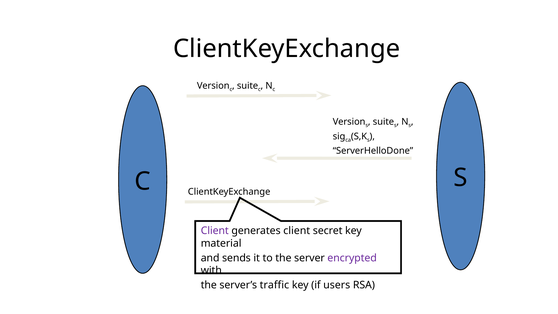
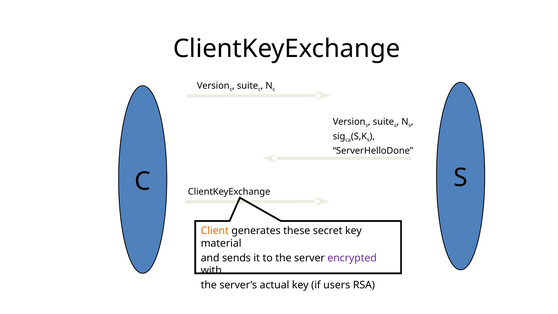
Client colour: purple -> orange (215, 231)
generates client: client -> these (297, 231)
traffic: traffic -> actual (274, 285)
